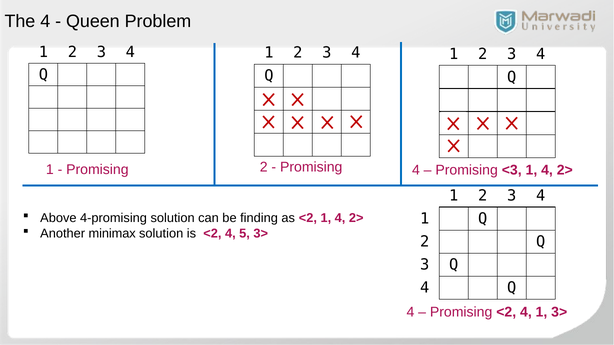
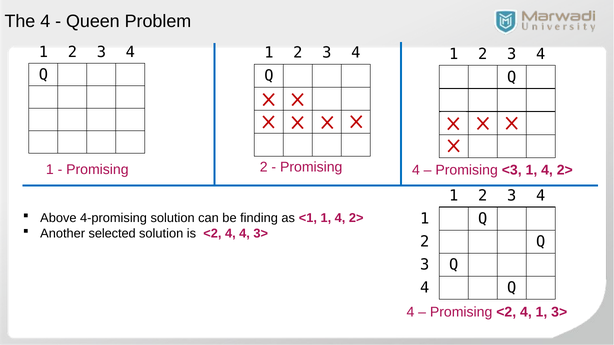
as <2: <2 -> <1 (308, 218)
minimax: minimax -> selected (112, 234)
4 5: 5 -> 4 (245, 234)
